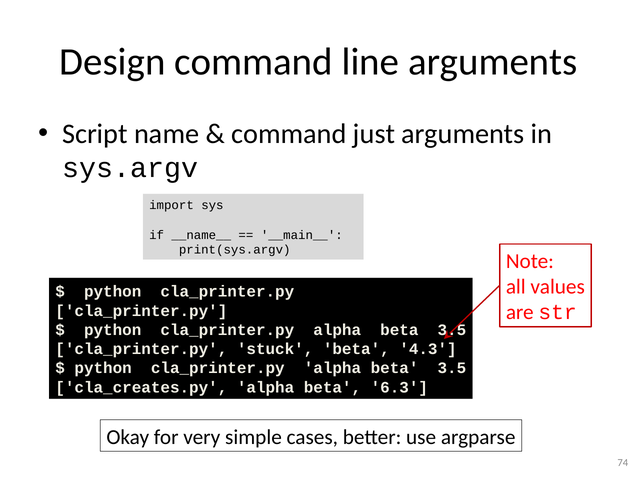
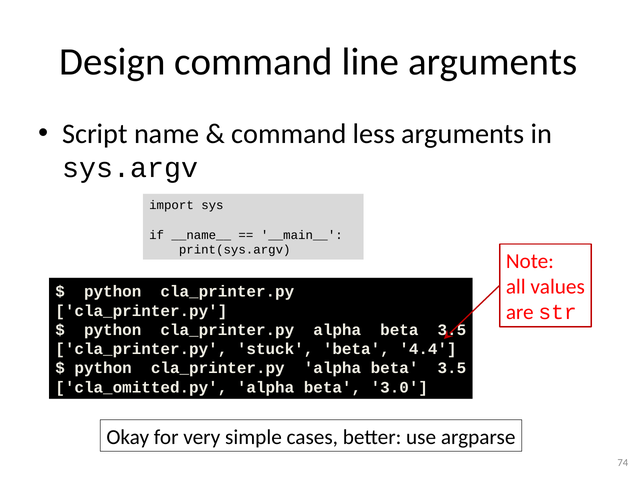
just: just -> less (374, 134)
4.3: 4.3 -> 4.4 (428, 349)
cla_creates.py: cla_creates.py -> cla_omitted.py (141, 387)
6.3: 6.3 -> 3.0 (399, 387)
